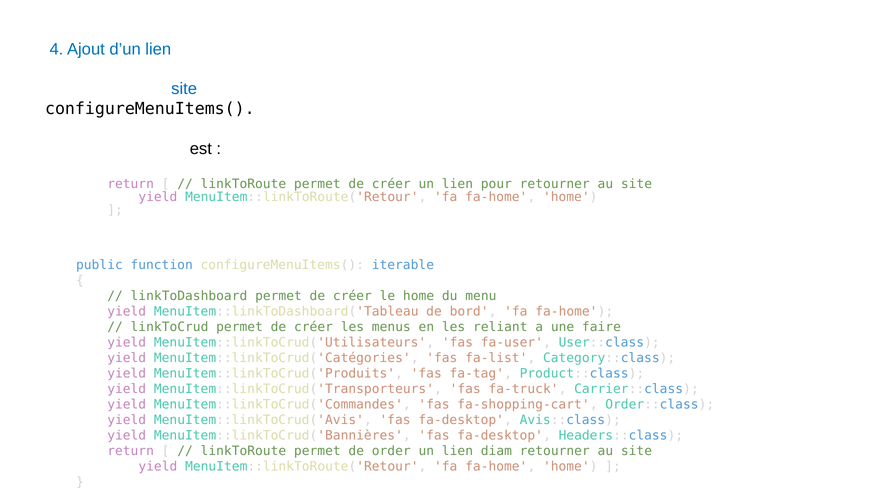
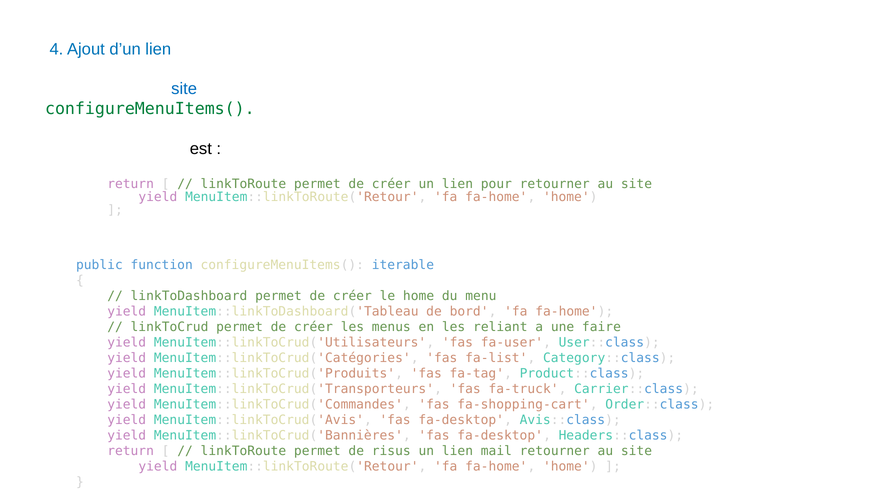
configureMenuItems( colour: black -> green (150, 109)
order: order -> risus (391, 451)
diam: diam -> mail (496, 451)
